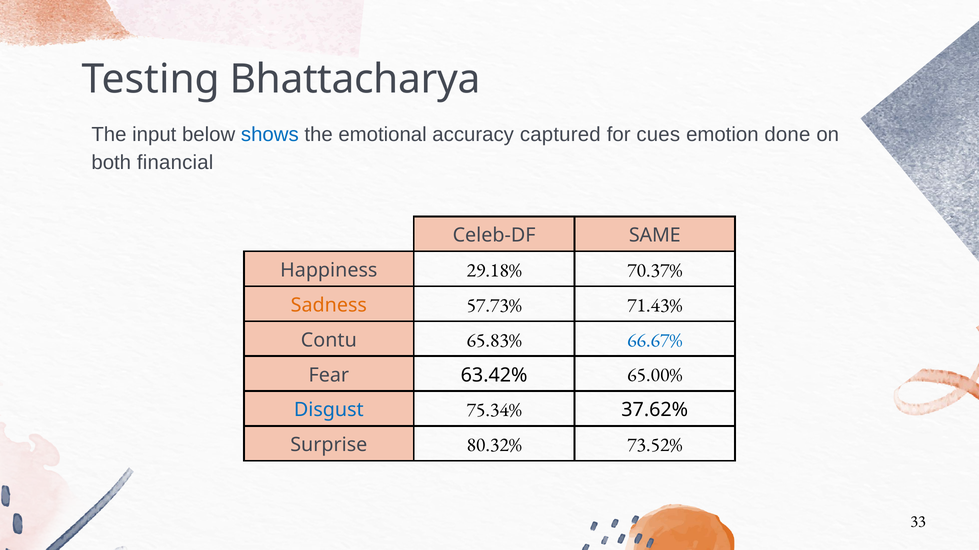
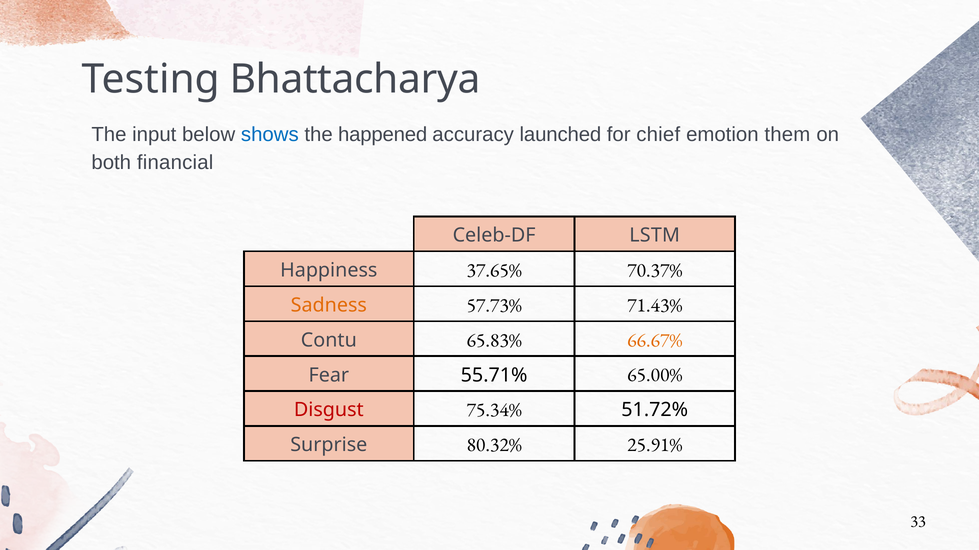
emotional: emotional -> happened (383, 135)
captured: captured -> launched (560, 135)
cues: cues -> chief (658, 135)
done: done -> them (787, 135)
SAME: SAME -> LSTM (655, 236)
29.18%: 29.18% -> 37.65% (494, 271)
66.67% colour: blue -> orange (655, 340)
63.42%: 63.42% -> 55.71% (494, 375)
Disgust colour: blue -> red (329, 410)
37.62%: 37.62% -> 51.72% (655, 410)
73.52%: 73.52% -> 25.91% (655, 445)
